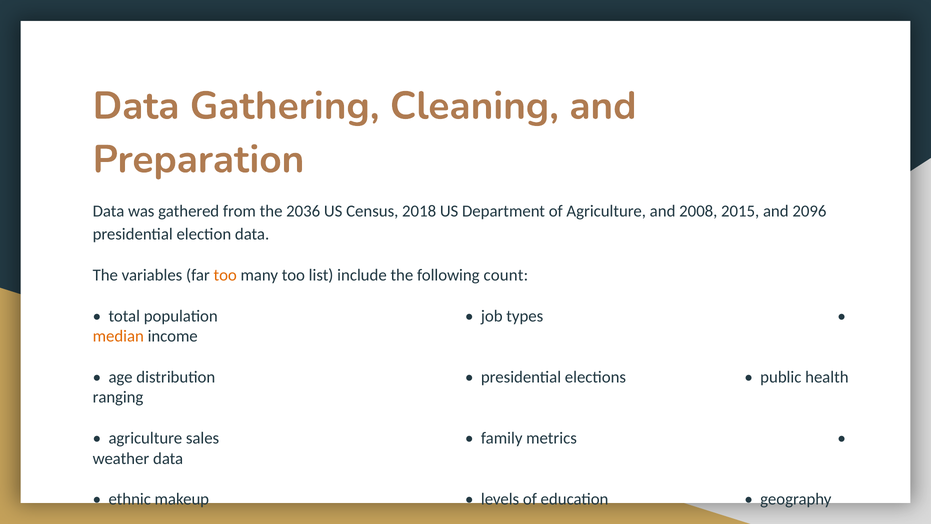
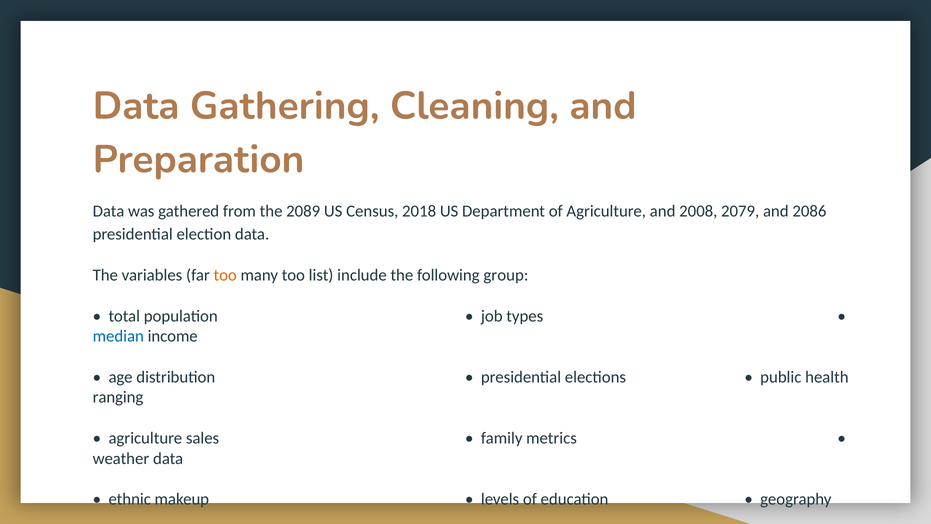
2036: 2036 -> 2089 (303, 211)
2015: 2015 -> 2079 (740, 211)
2096: 2096 -> 2086 (809, 211)
count: count -> group (506, 275)
median colour: orange -> blue (118, 336)
